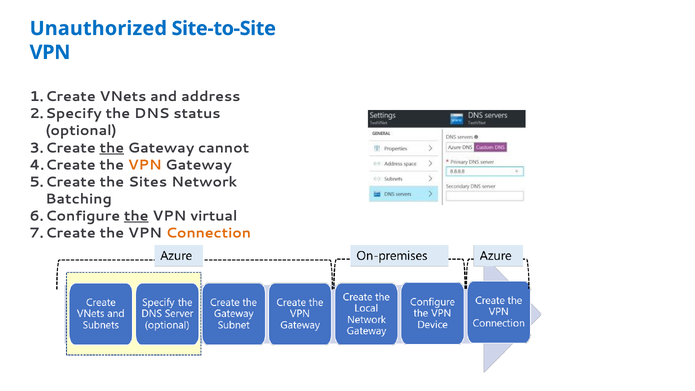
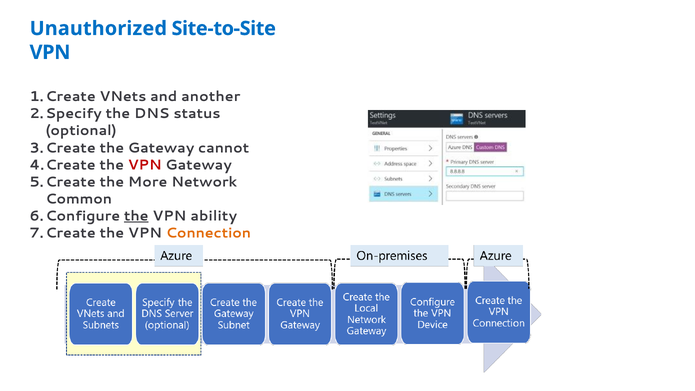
address: address -> another (211, 97)
the underline: present -> none (112, 148)
VPN colour: orange -> red (145, 165)
Sites: Sites -> More (148, 182)
Batching: Batching -> Common (79, 199)
virtual: virtual -> ability (214, 216)
